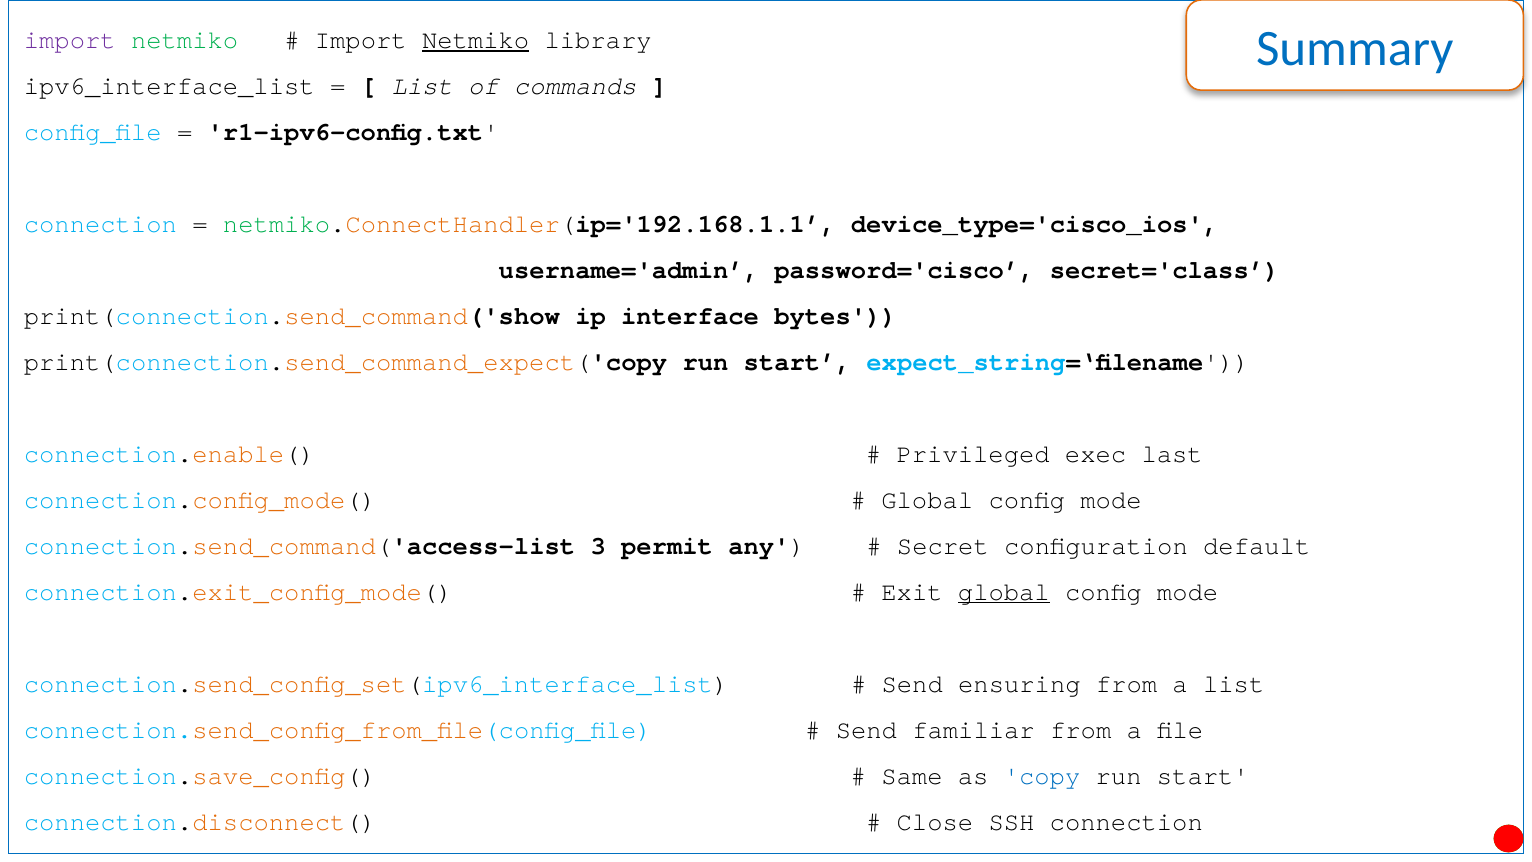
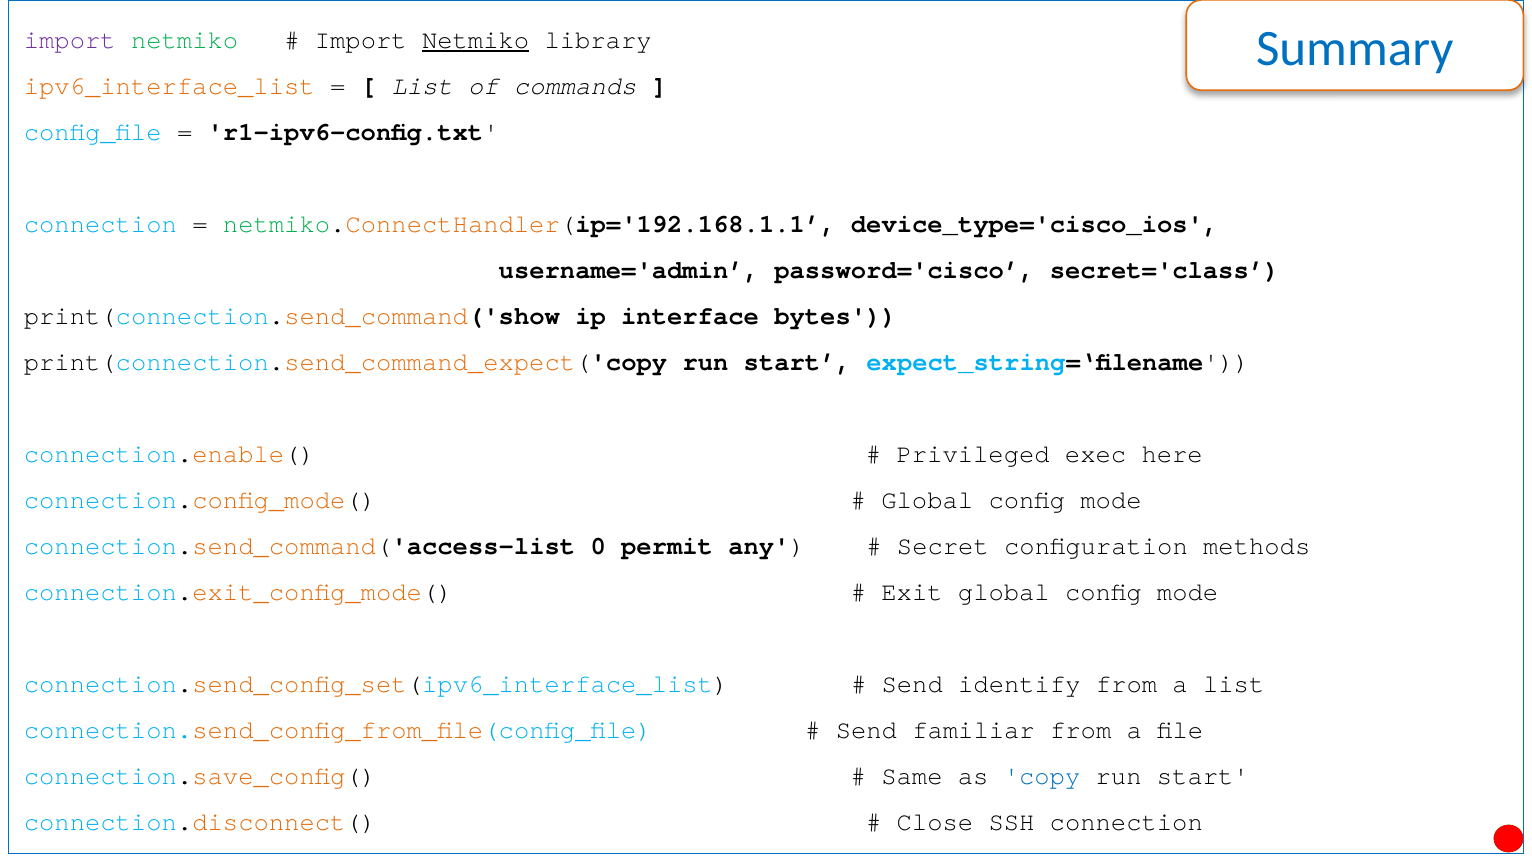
ipv6_interface_list colour: black -> orange (169, 86)
last: last -> here (1172, 454)
3: 3 -> 0 (598, 546)
default: default -> methods (1257, 546)
global underline: present -> none (1004, 592)
ensuring: ensuring -> identify (1019, 684)
